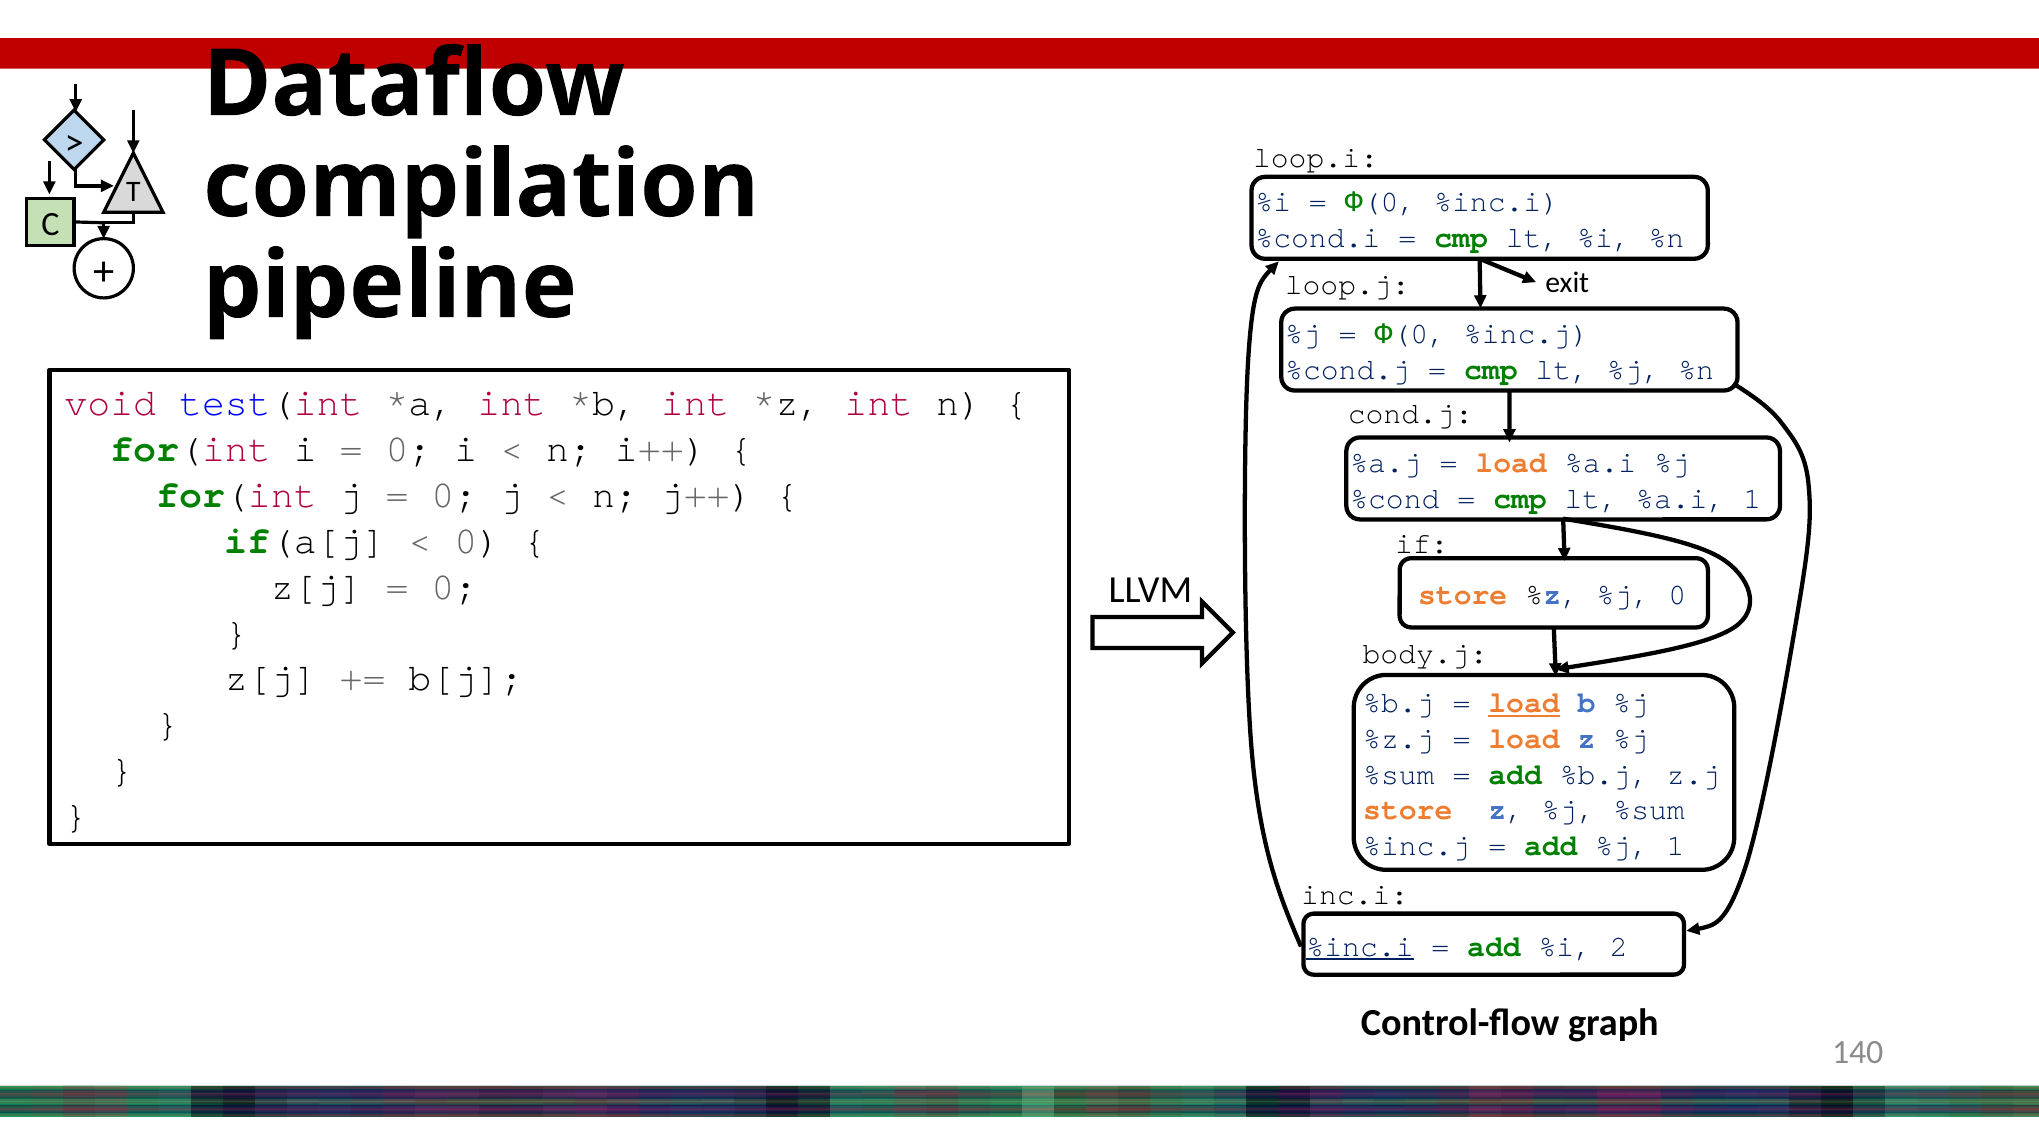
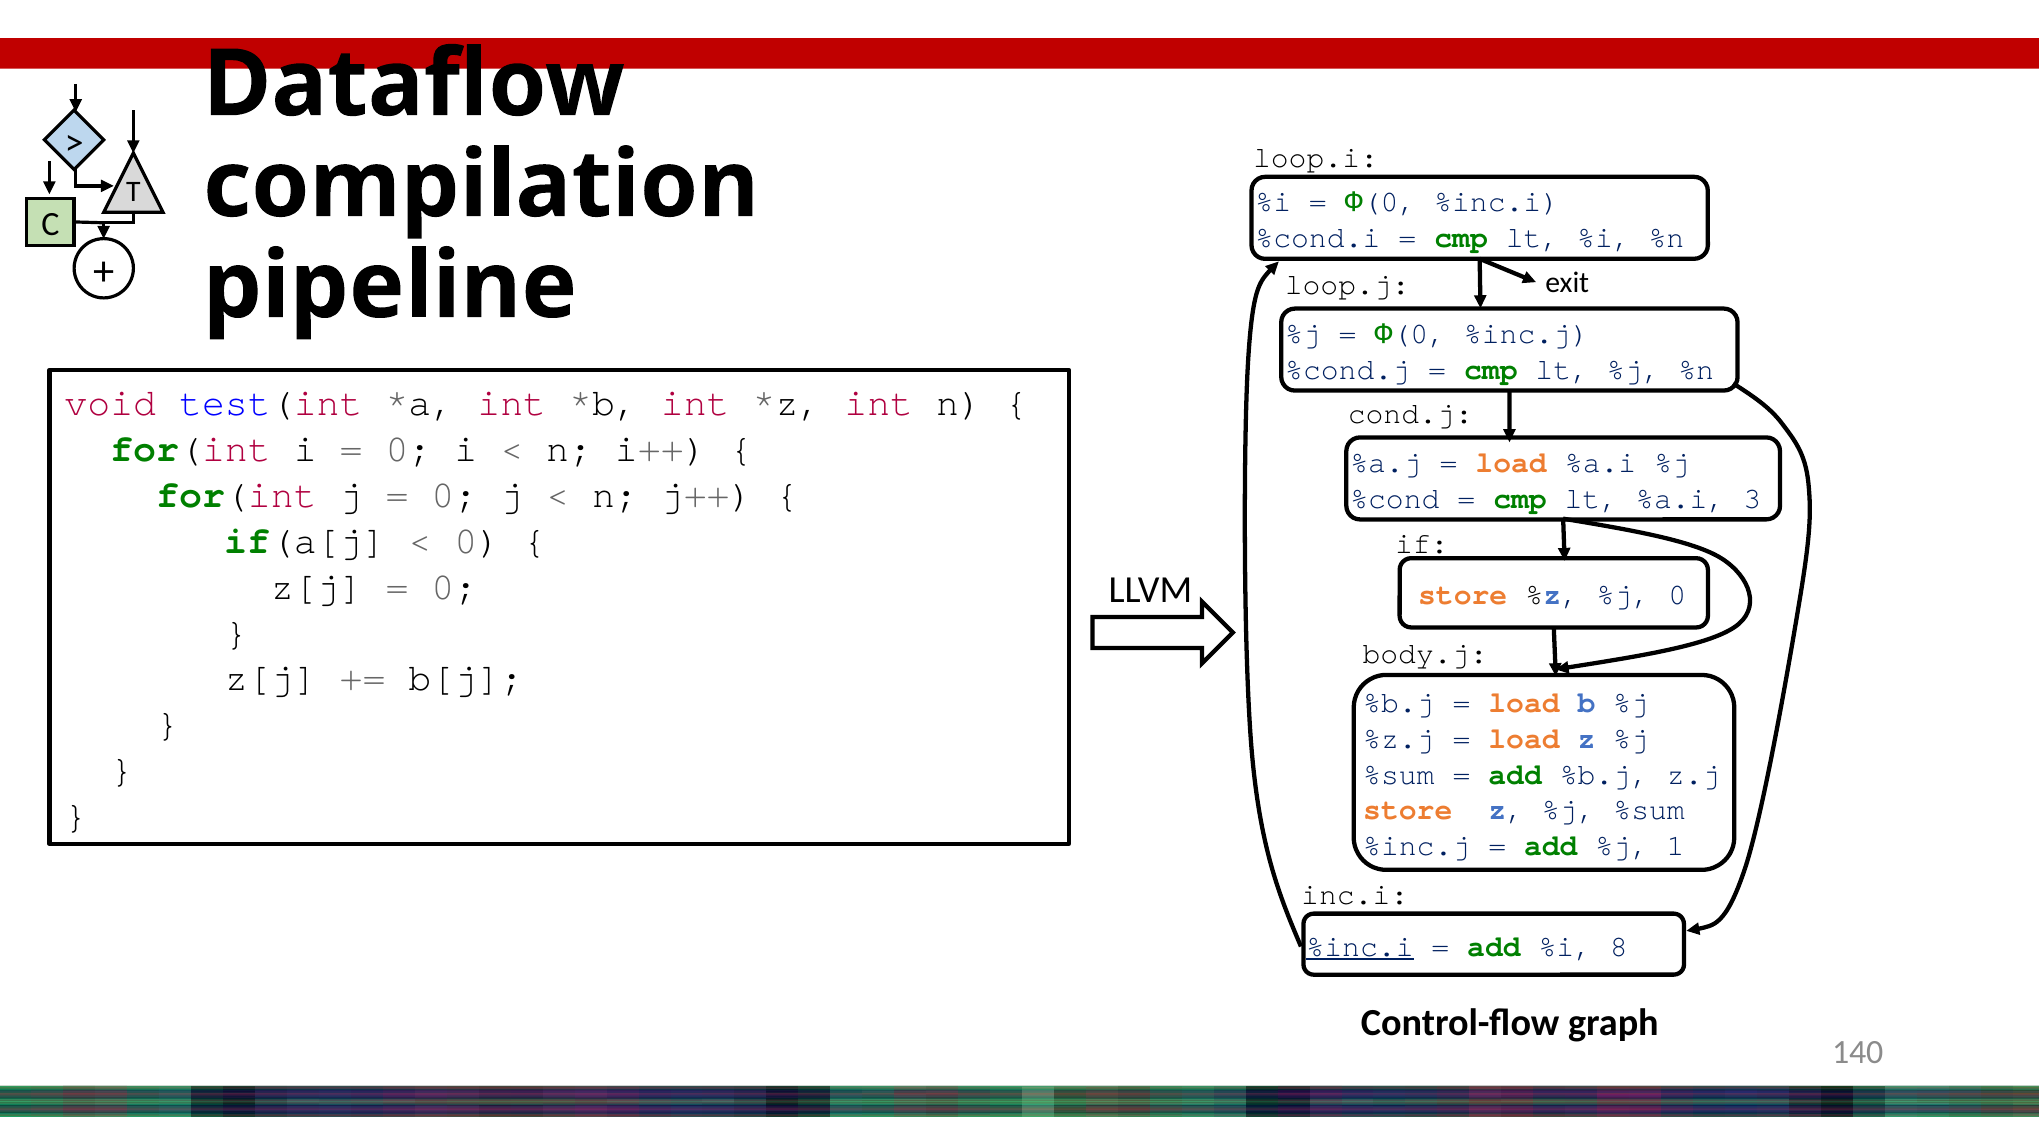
%a.i 1: 1 -> 3 (1752, 498)
load underline: present -> none (1524, 703)
2: 2 -> 8 (1619, 946)
